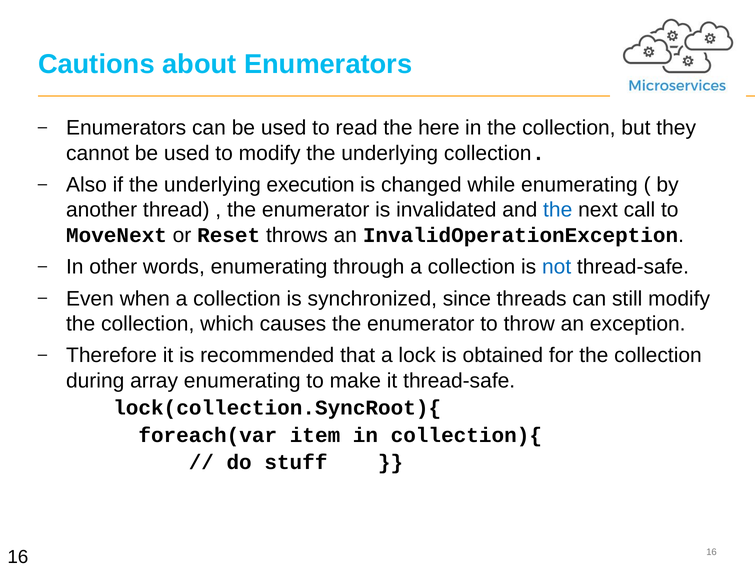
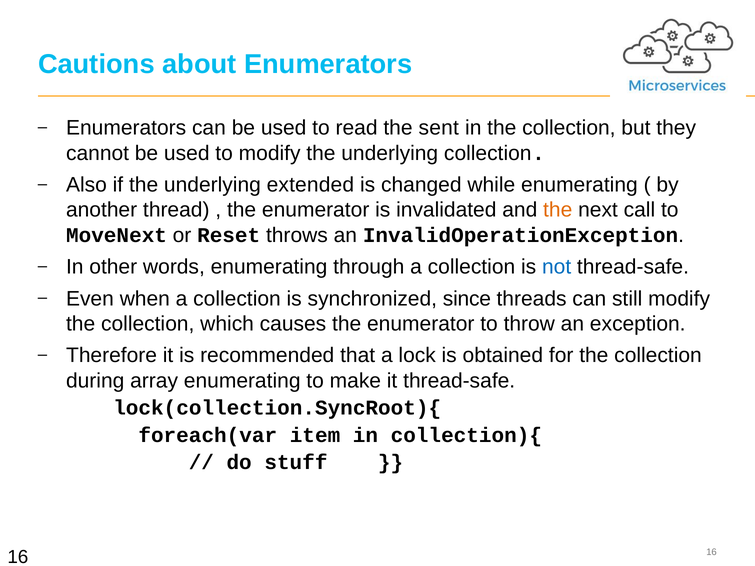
here: here -> sent (439, 128)
execution: execution -> extended (310, 185)
the colour: blue -> orange (558, 210)
